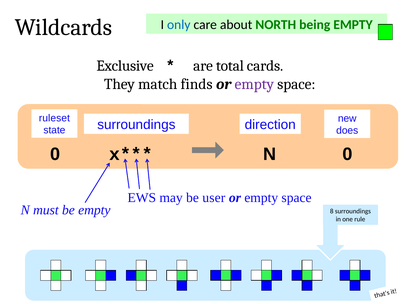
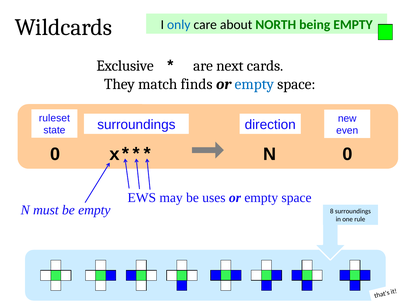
total: total -> next (230, 66)
empty colour: purple -> blue (254, 84)
does: does -> even (347, 131)
user: user -> uses (214, 198)
